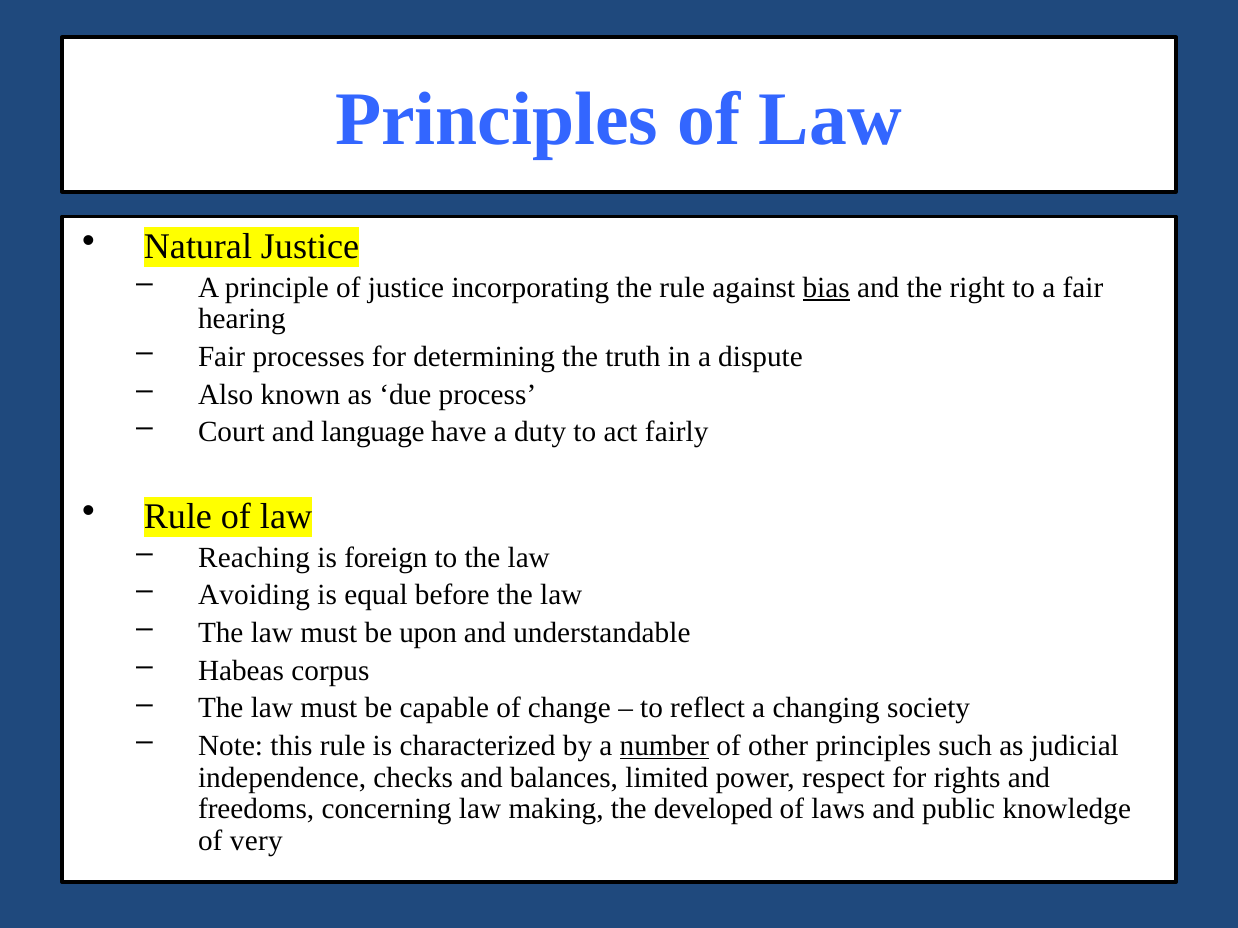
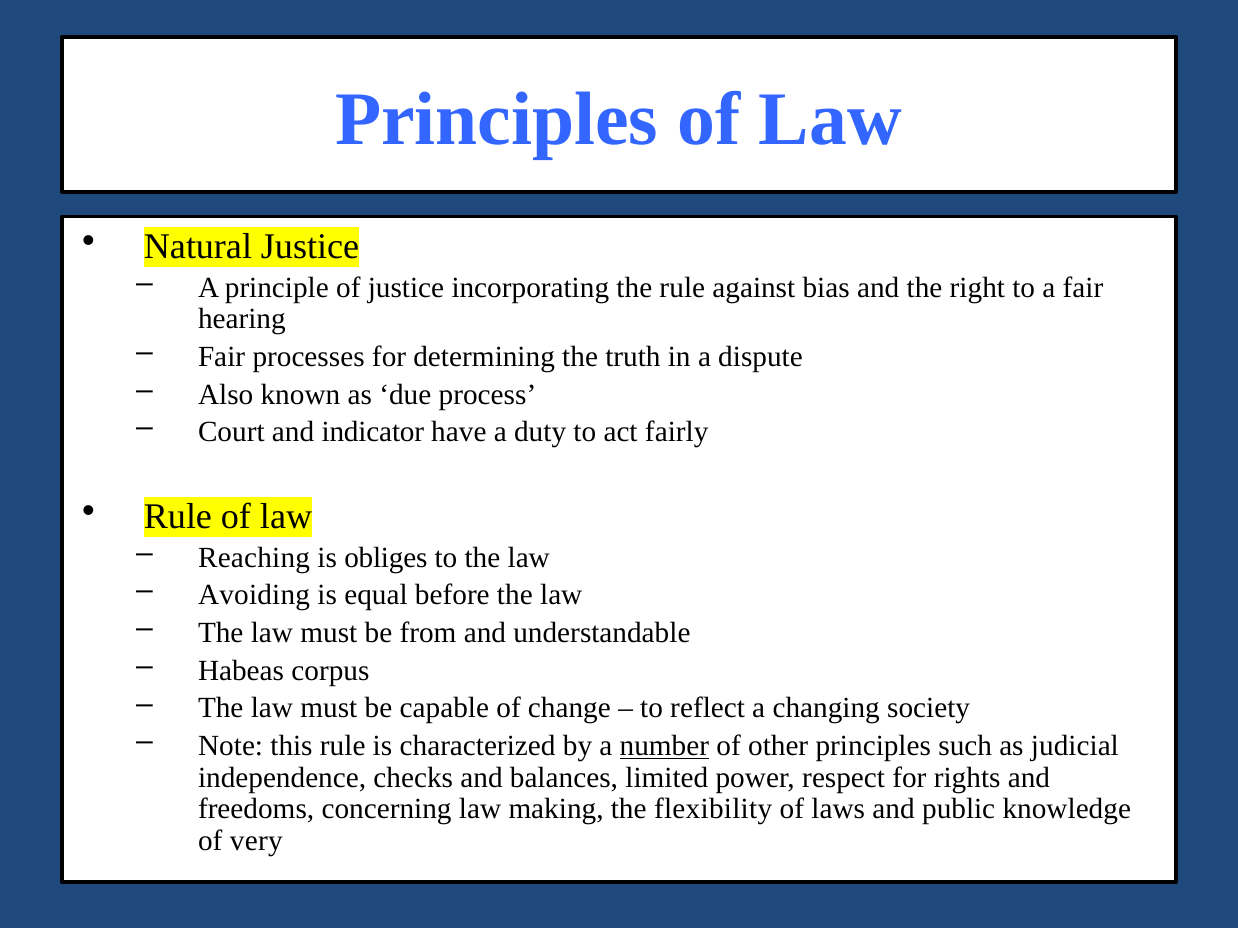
bias underline: present -> none (826, 288)
language: language -> indicator (373, 432)
foreign: foreign -> obliges (386, 558)
upon: upon -> from (428, 633)
developed: developed -> flexibility (713, 809)
